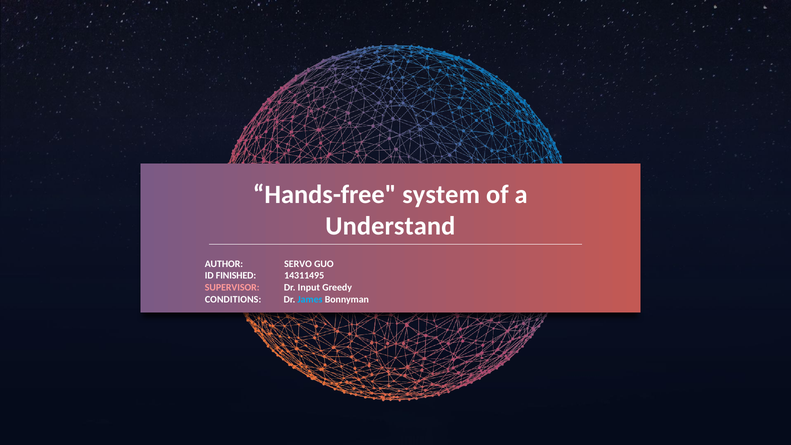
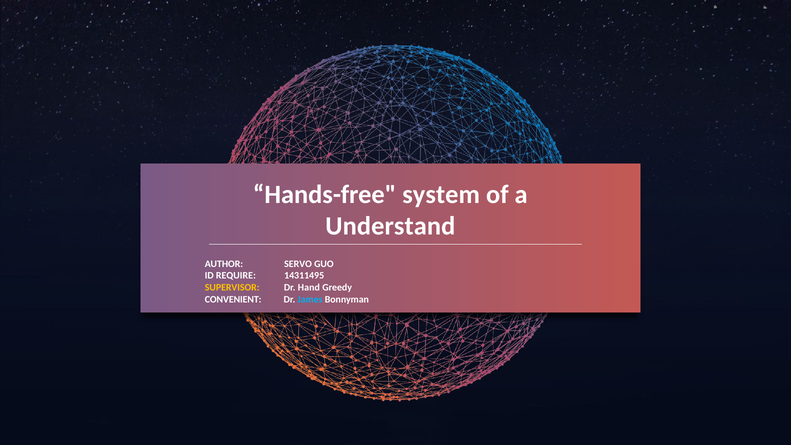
FINISHED: FINISHED -> REQUIRE (236, 276)
SUPERVISOR colour: pink -> yellow (232, 288)
Input: Input -> Hand (309, 288)
CONDITIONS: CONDITIONS -> CONVENIENT (233, 299)
